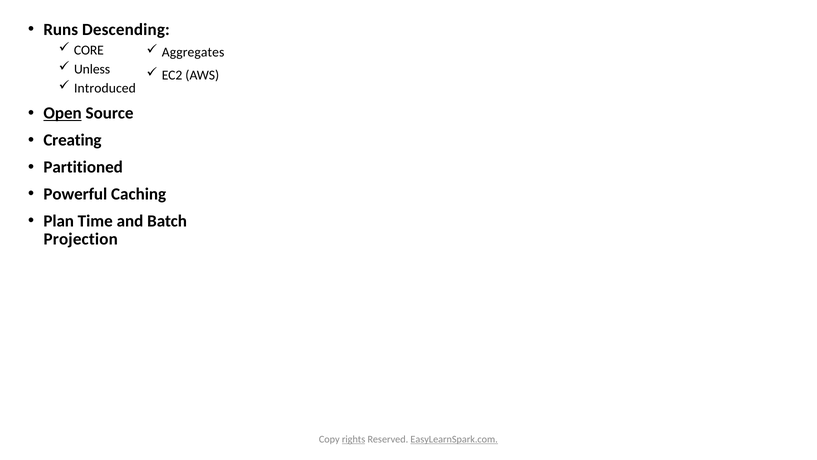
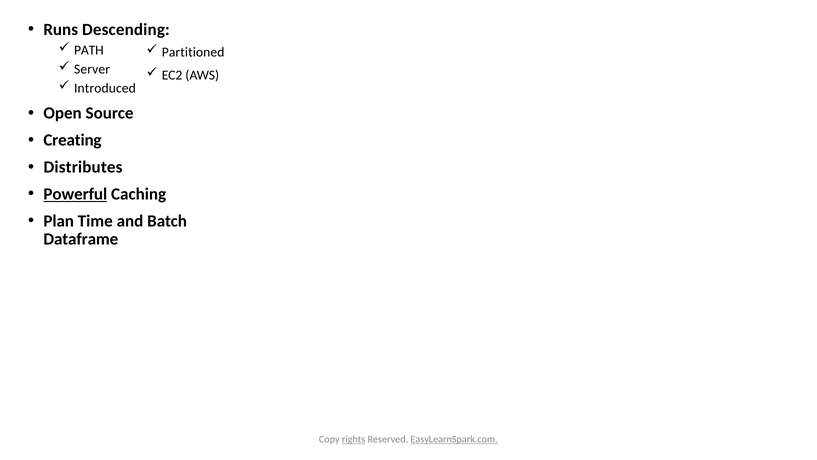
CORE: CORE -> PATH (89, 50)
Aggregates: Aggregates -> Partitioned (193, 52)
Unless: Unless -> Server (92, 69)
Open underline: present -> none (63, 113)
Partitioned: Partitioned -> Distributes (83, 167)
Powerful underline: none -> present (75, 194)
Projection: Projection -> Dataframe (81, 239)
